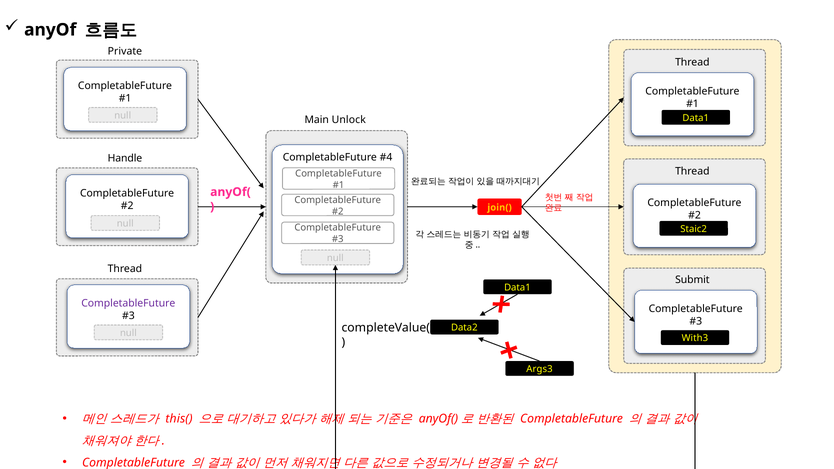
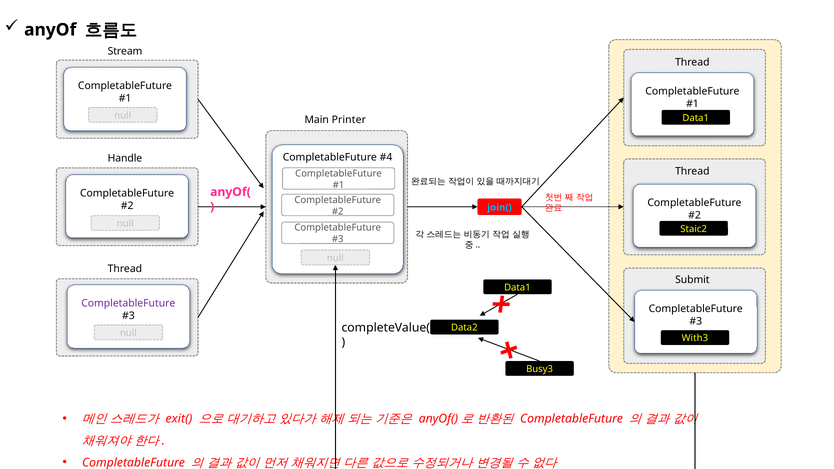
Private: Private -> Stream (125, 51)
Unlock: Unlock -> Printer (349, 120)
join( colour: yellow -> light blue (500, 207)
Args3: Args3 -> Busy3 (540, 369)
this(: this( -> exit( (179, 419)
